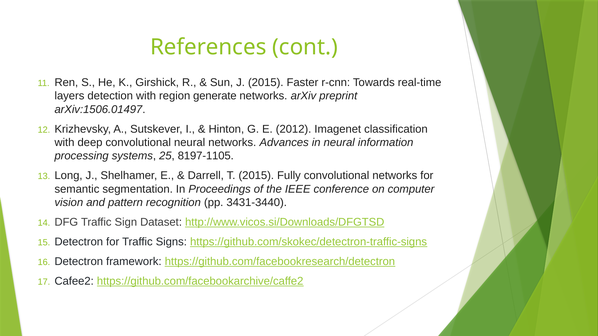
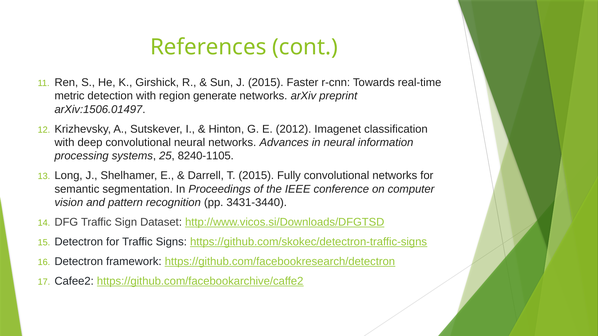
layers: layers -> metric (70, 96)
8197-1105: 8197-1105 -> 8240-1105 (206, 156)
